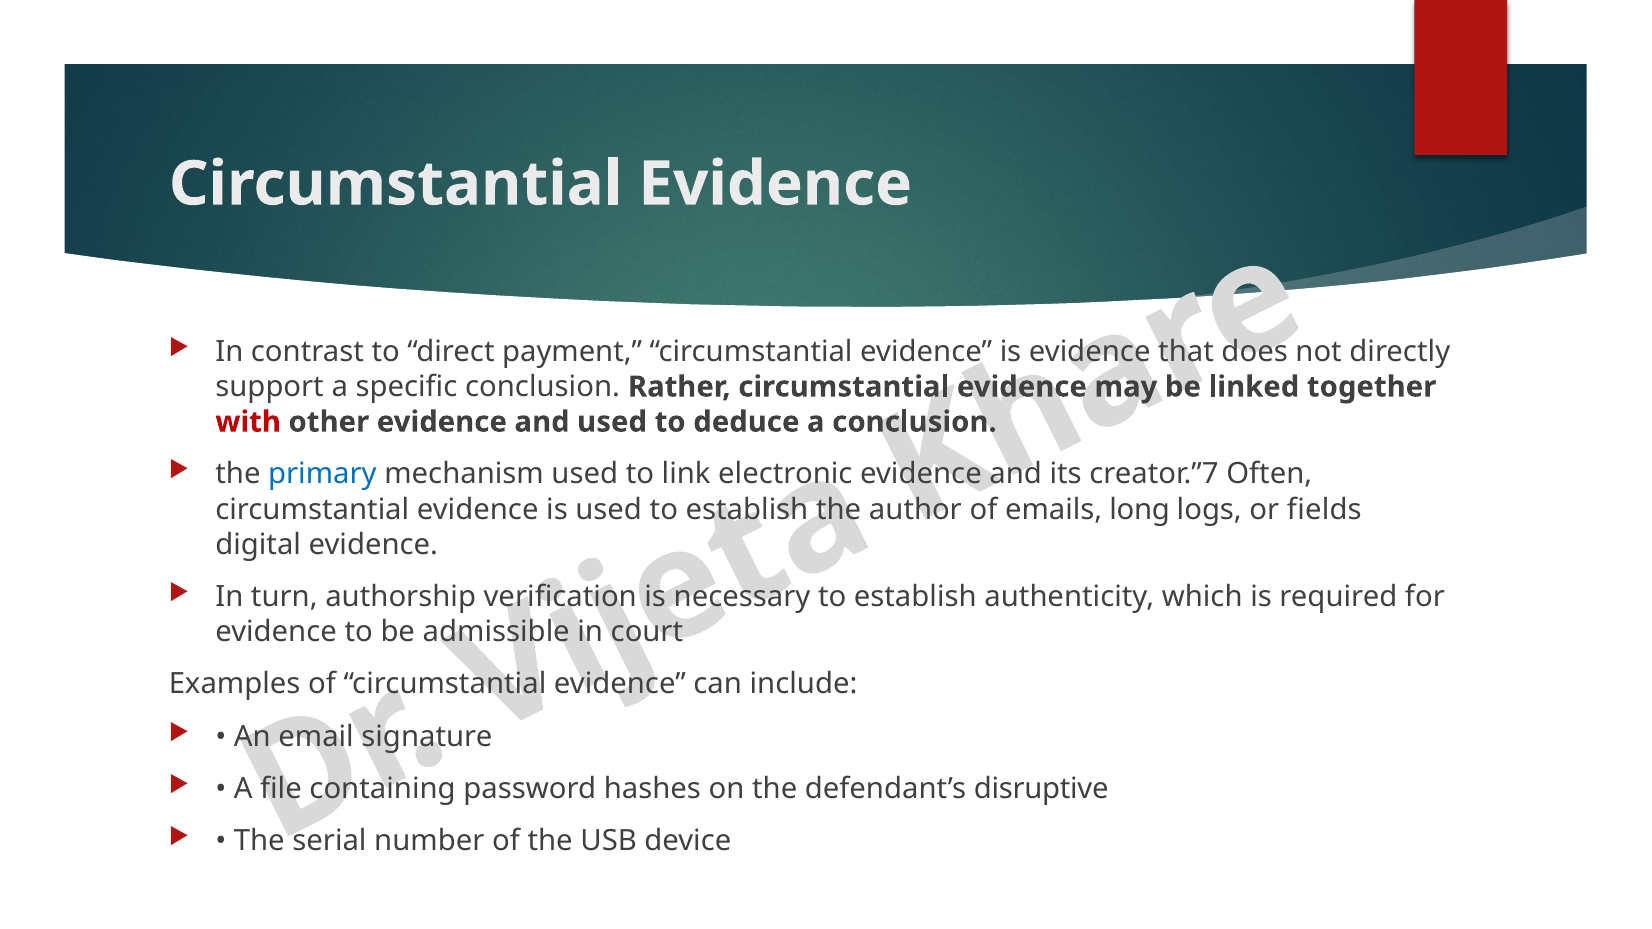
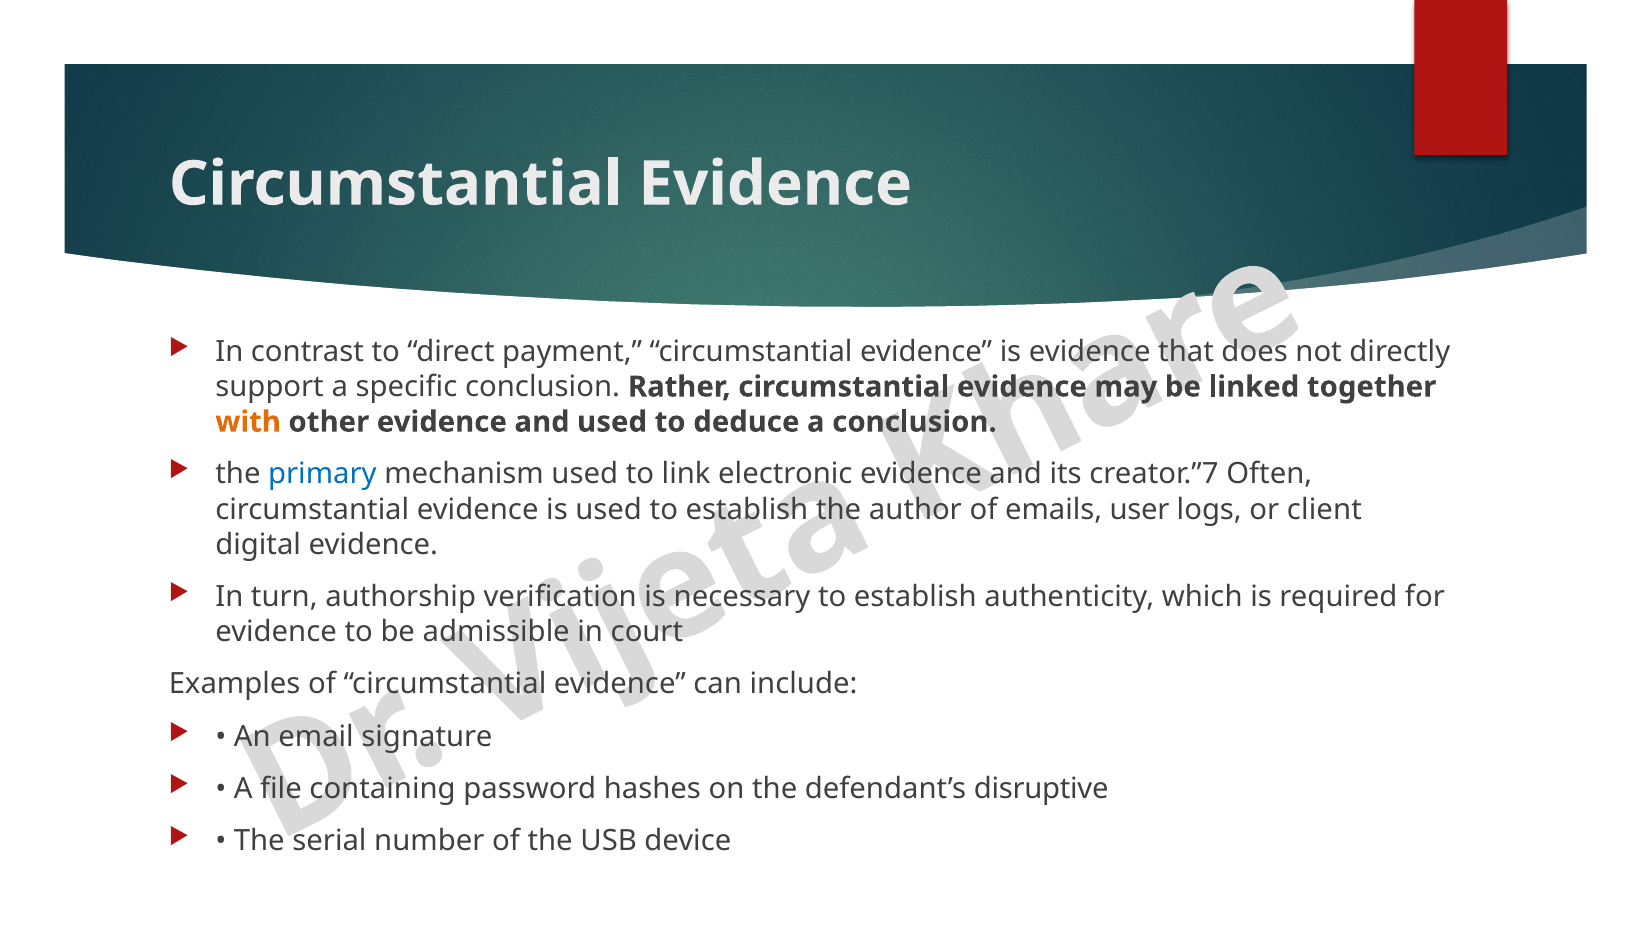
with colour: red -> orange (248, 422)
long: long -> user (1140, 510)
fields: fields -> client (1324, 510)
